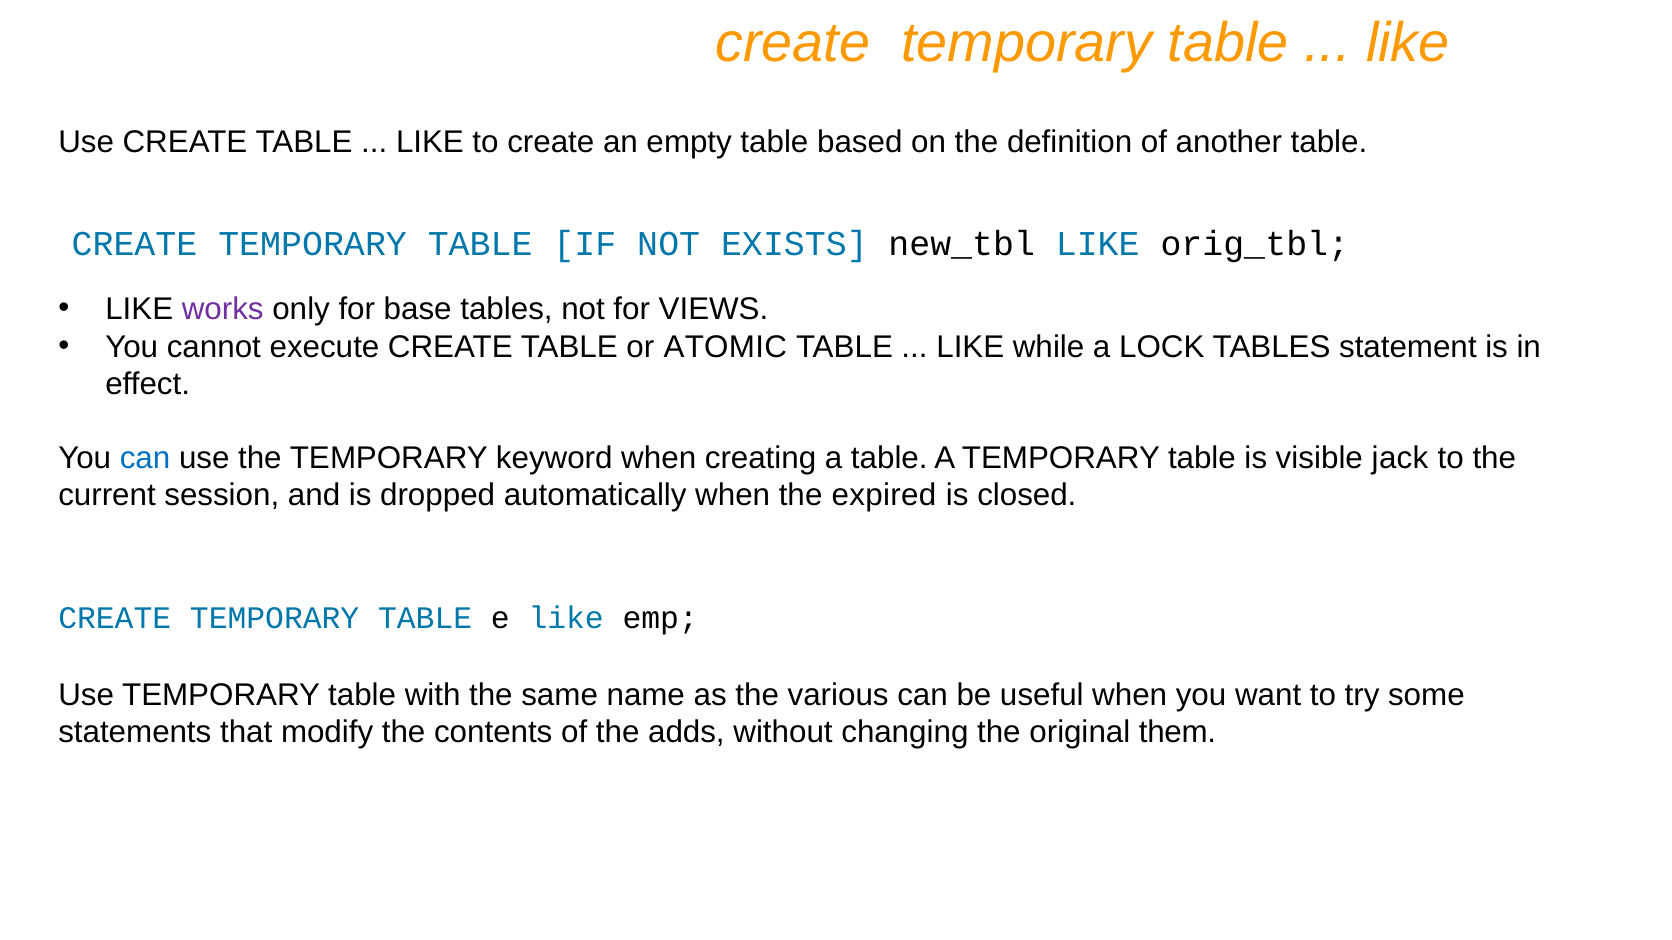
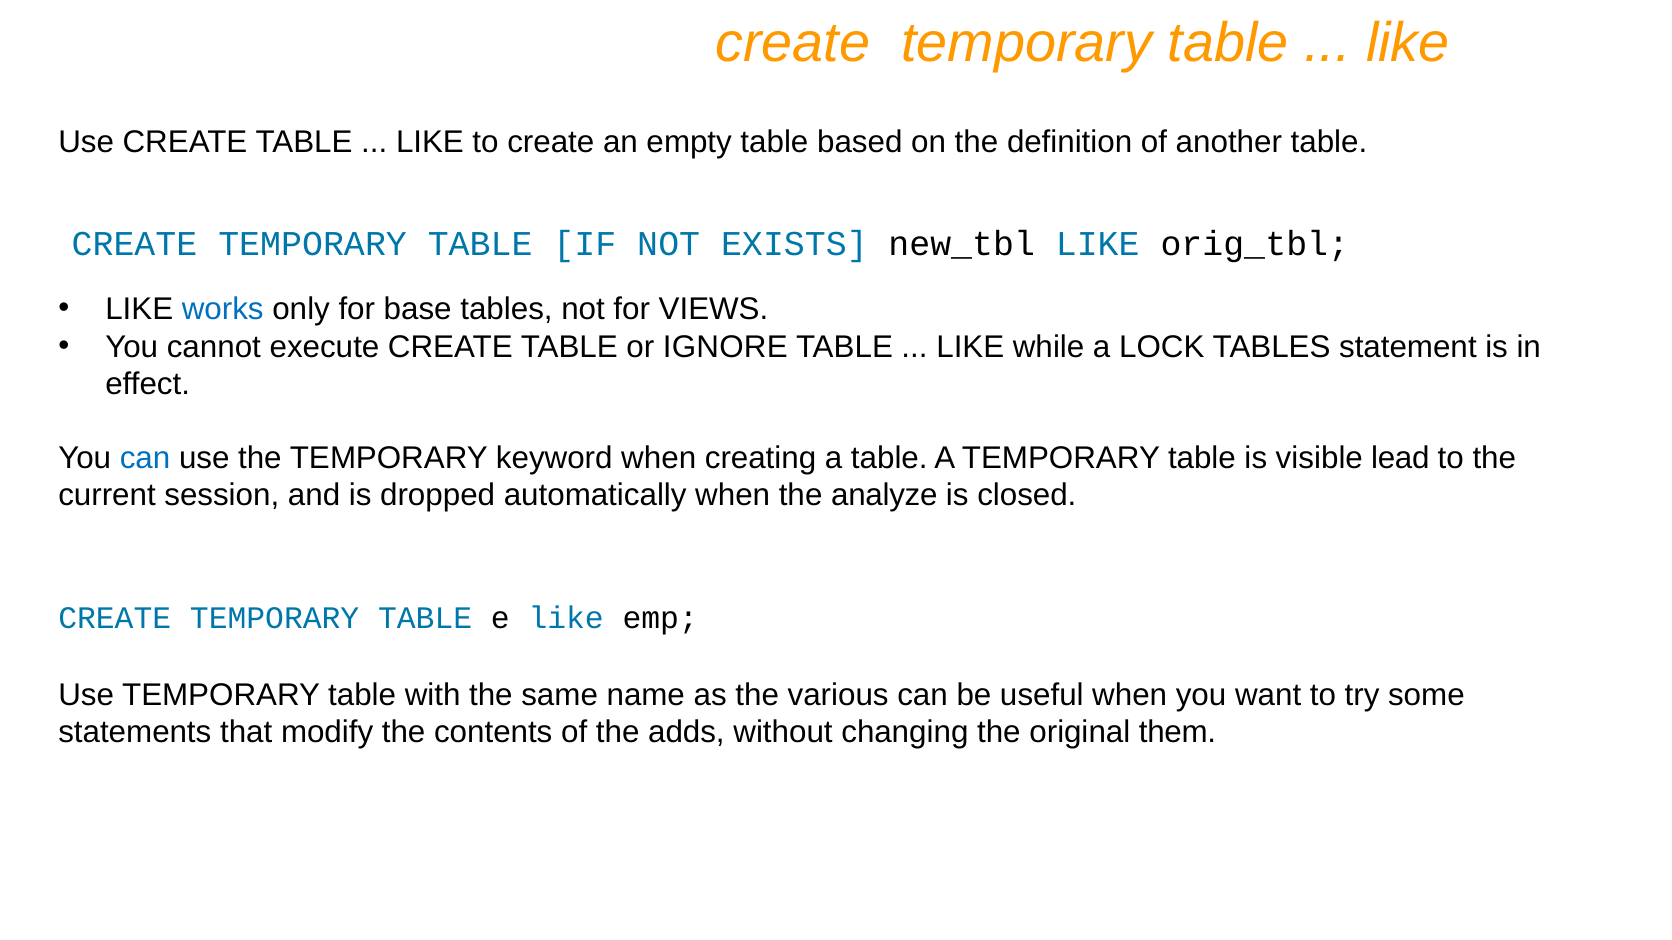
works colour: purple -> blue (223, 309)
ATOMIC: ATOMIC -> IGNORE (725, 347)
jack: jack -> lead (1400, 458)
expired: expired -> analyze (884, 496)
